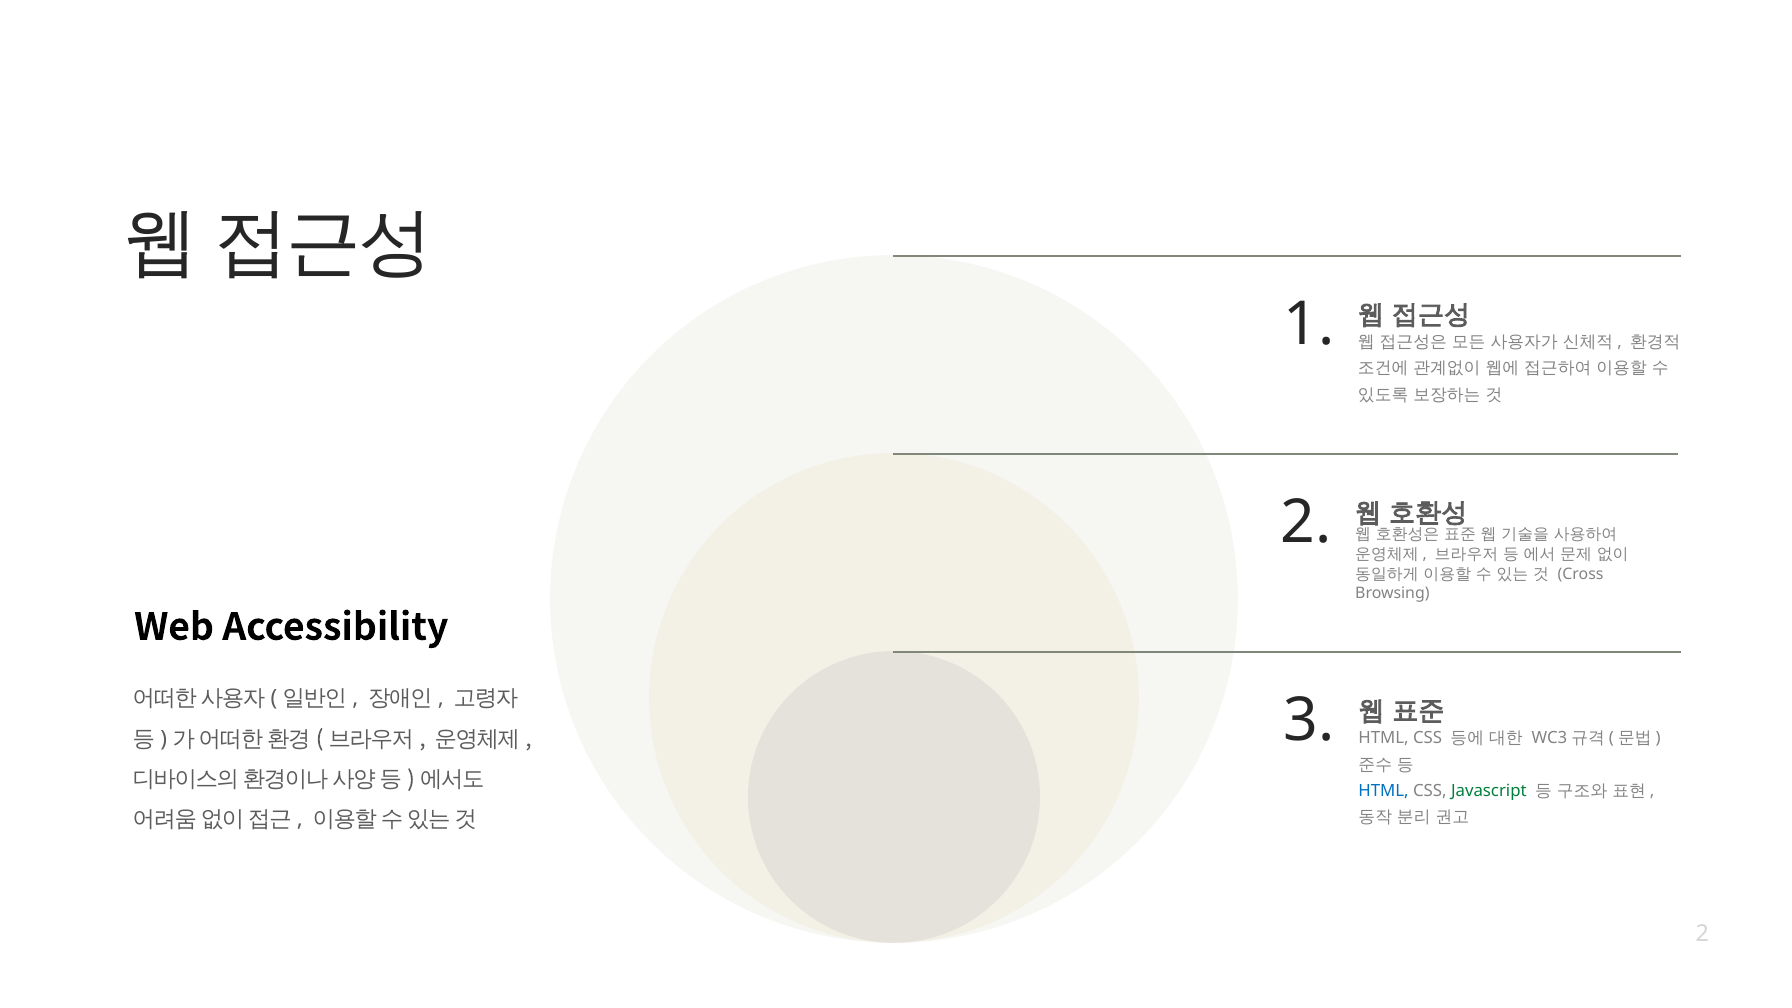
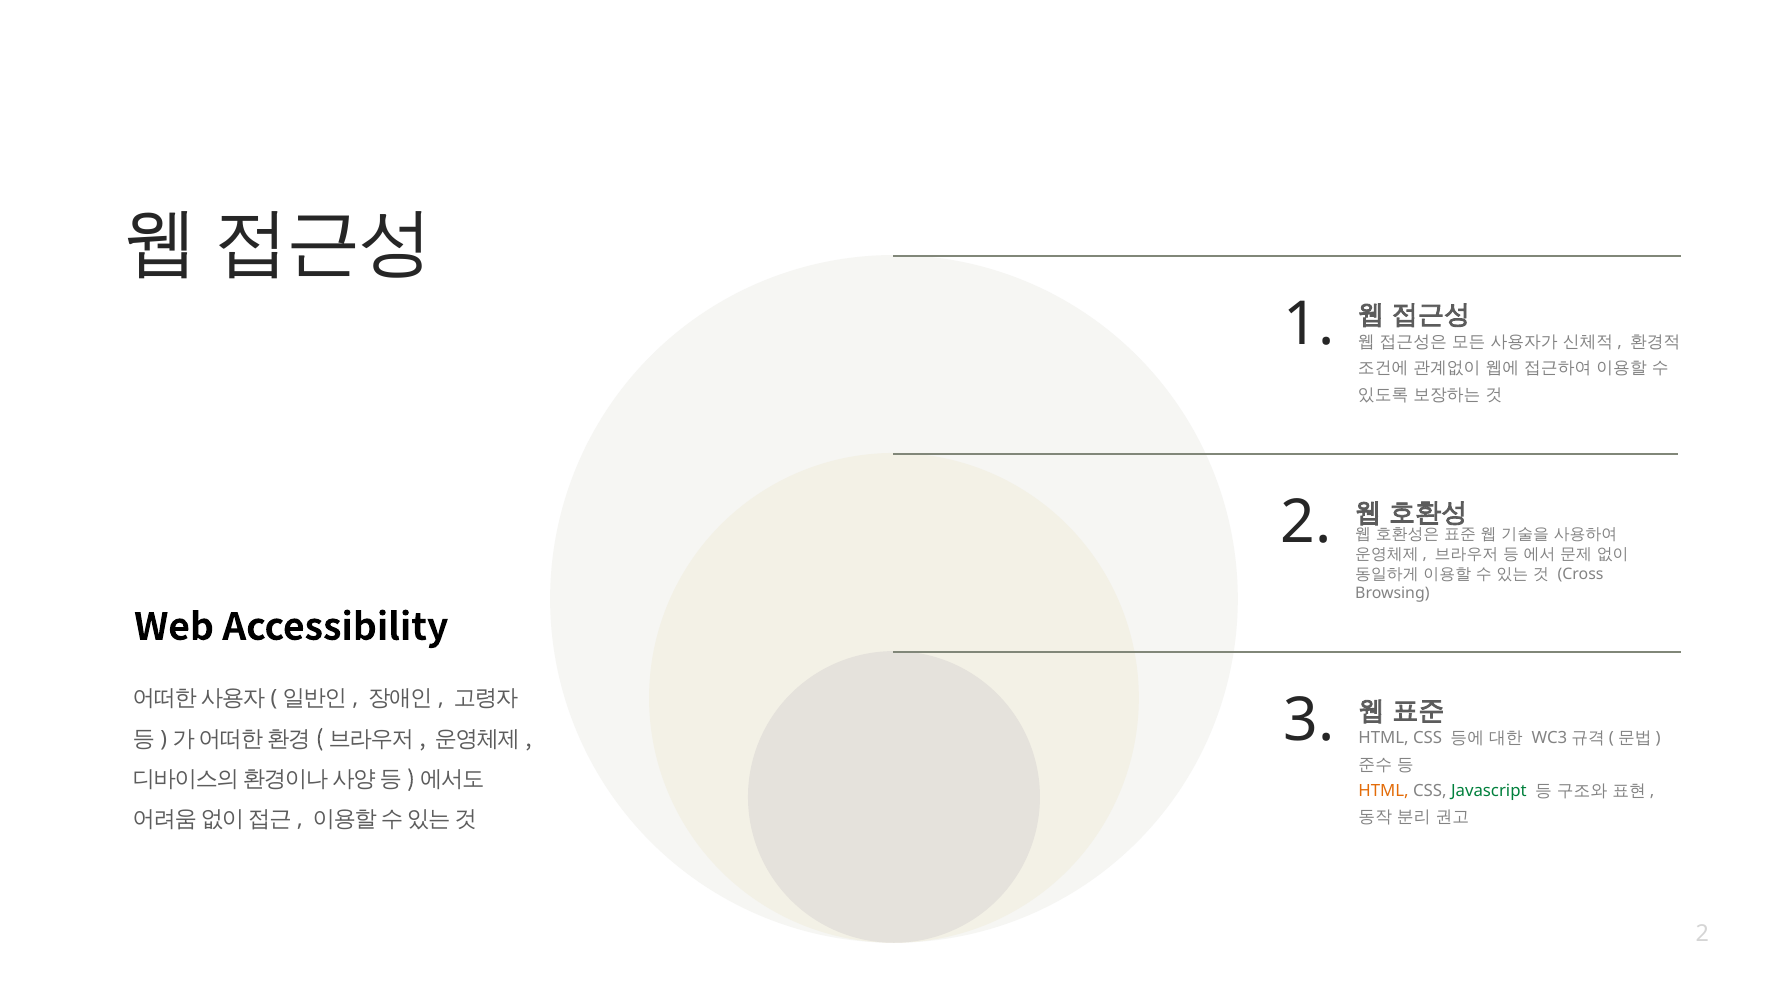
HTML colour: blue -> orange (1384, 791)
